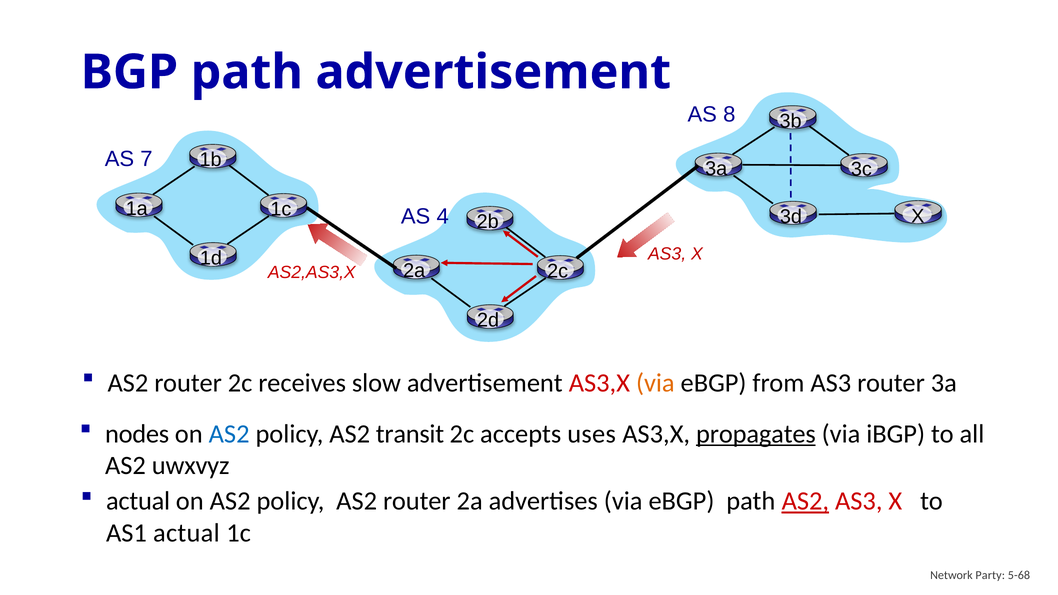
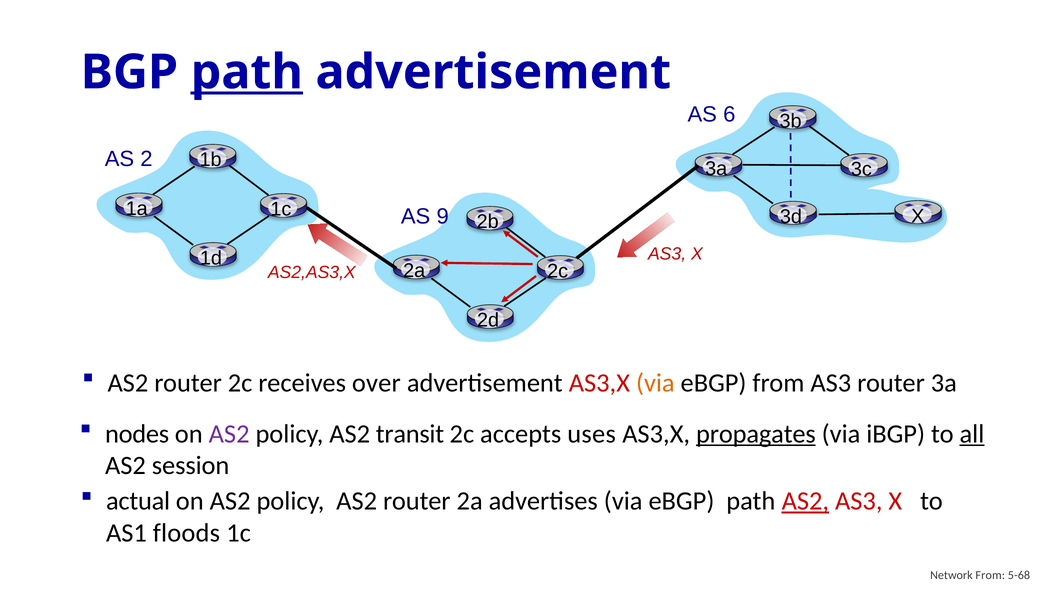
path underline: none -> present (247, 72)
8: 8 -> 6 (729, 115)
7: 7 -> 2 (146, 159)
4: 4 -> 9 (443, 216)
slow: slow -> over (376, 383)
AS2 colour: blue -> purple (229, 434)
all underline: none -> present (972, 434)
uwxvyz: uwxvyz -> session (191, 466)
AS1 actual: actual -> floods (186, 533)
Network Party: Party -> From (990, 576)
